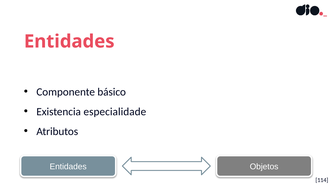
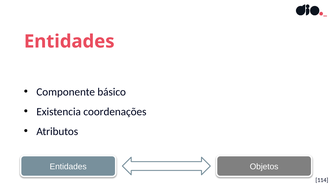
especialidade: especialidade -> coordenações (115, 112)
